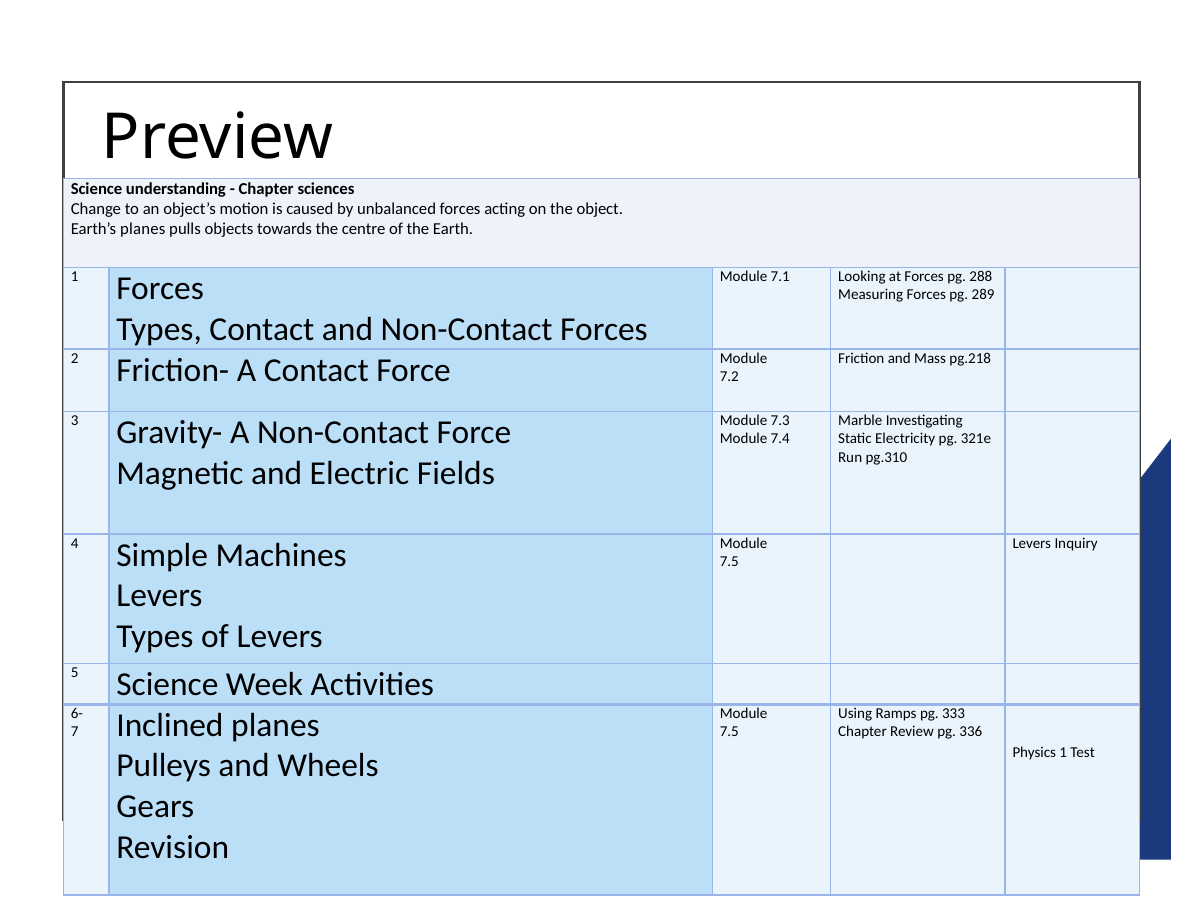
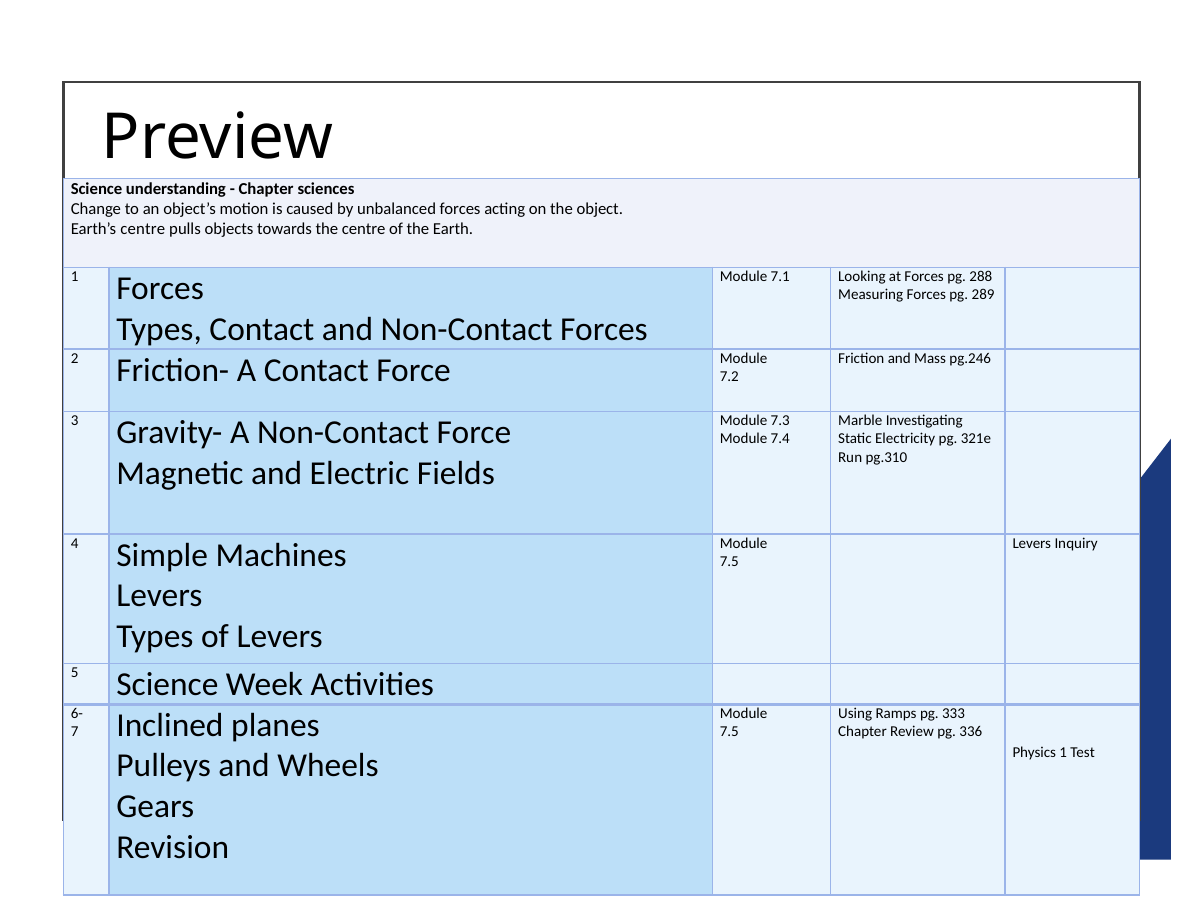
Earth’s planes: planes -> centre (143, 230)
pg.218: pg.218 -> pg.246 (970, 359)
